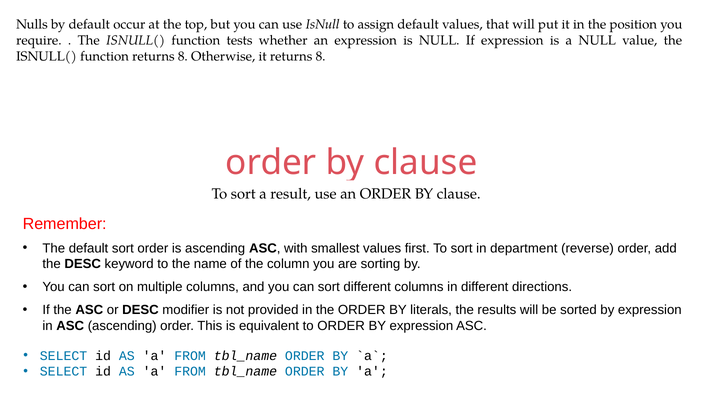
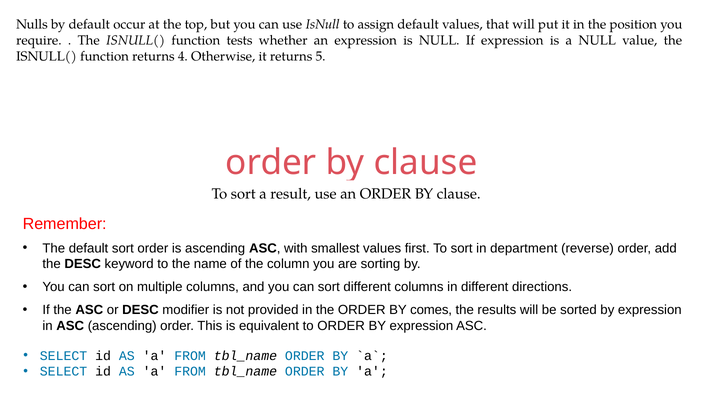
function returns 8: 8 -> 4 (183, 56)
it returns 8: 8 -> 5 (321, 56)
literals: literals -> comes (431, 309)
